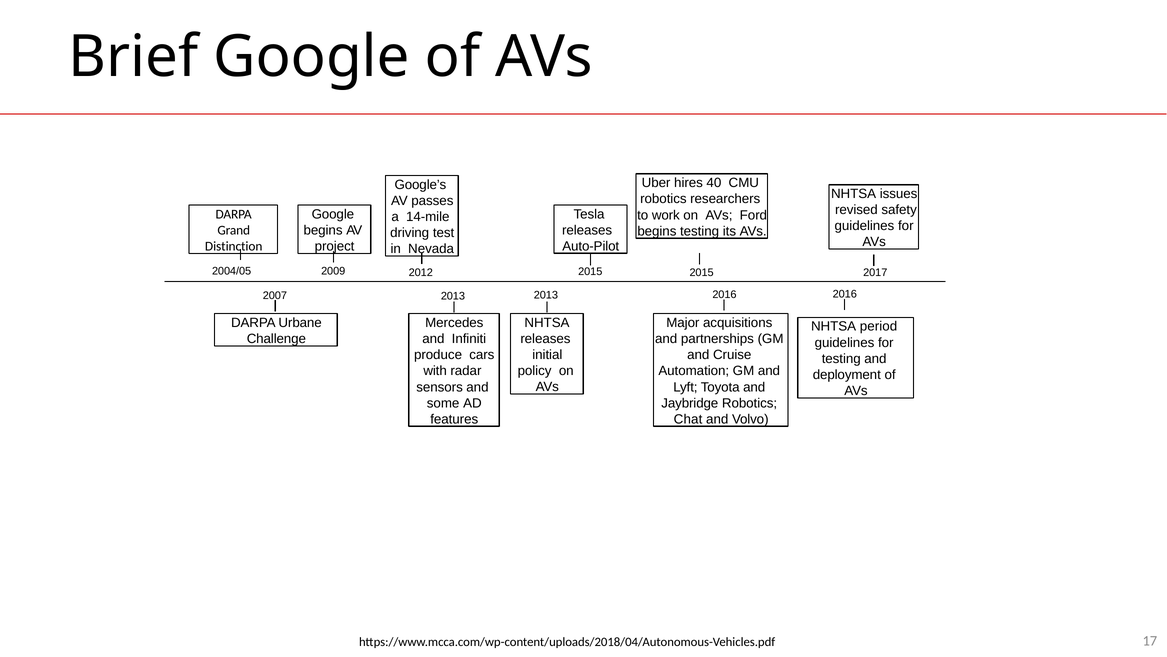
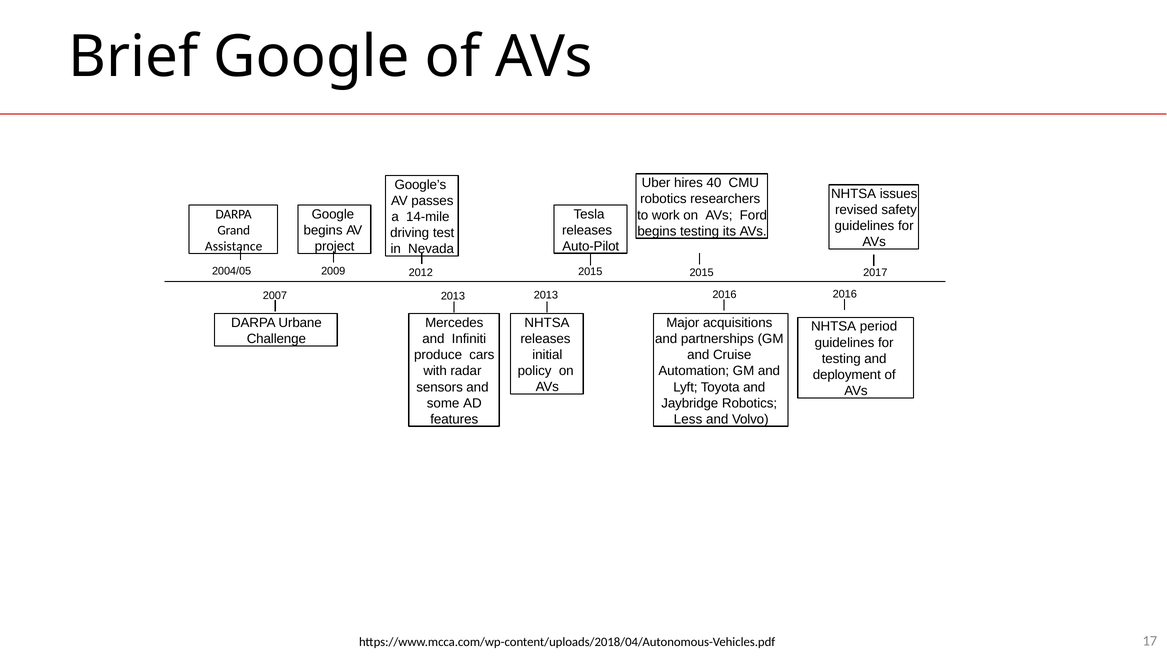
Distinction: Distinction -> Assistance (234, 246)
Chat: Chat -> Less (688, 419)
